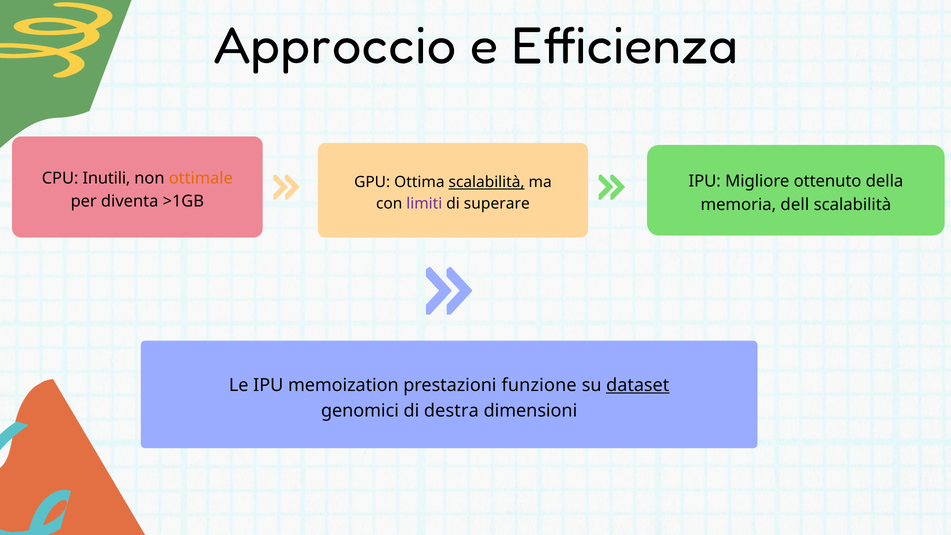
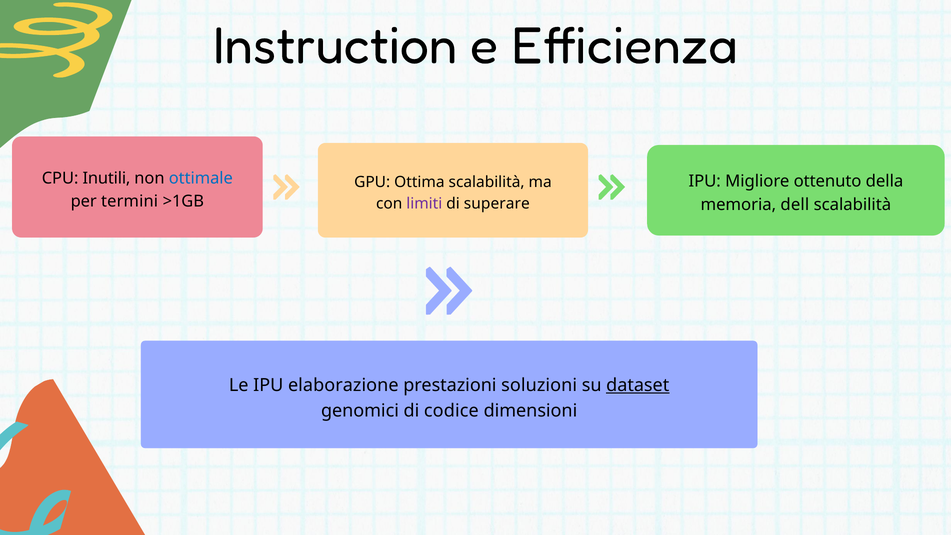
Approccio: Approccio -> Instruction (335, 46)
ottimale colour: orange -> blue (201, 178)
scalabilità underline: present -> none (487, 182)
diventa: diventa -> termini (130, 201)
memoization: memoization -> elaborazione (343, 385)
funzione: funzione -> soluzioni (539, 385)
destra: destra -> codice (451, 411)
